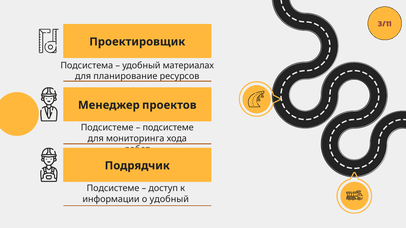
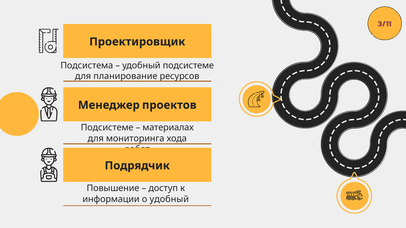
удобный материалах: материалах -> подсистеме (188, 66)
подсистеме: подсистеме -> материалах (168, 128)
Подсистеме: Подсистеме -> Повышение (113, 189)
